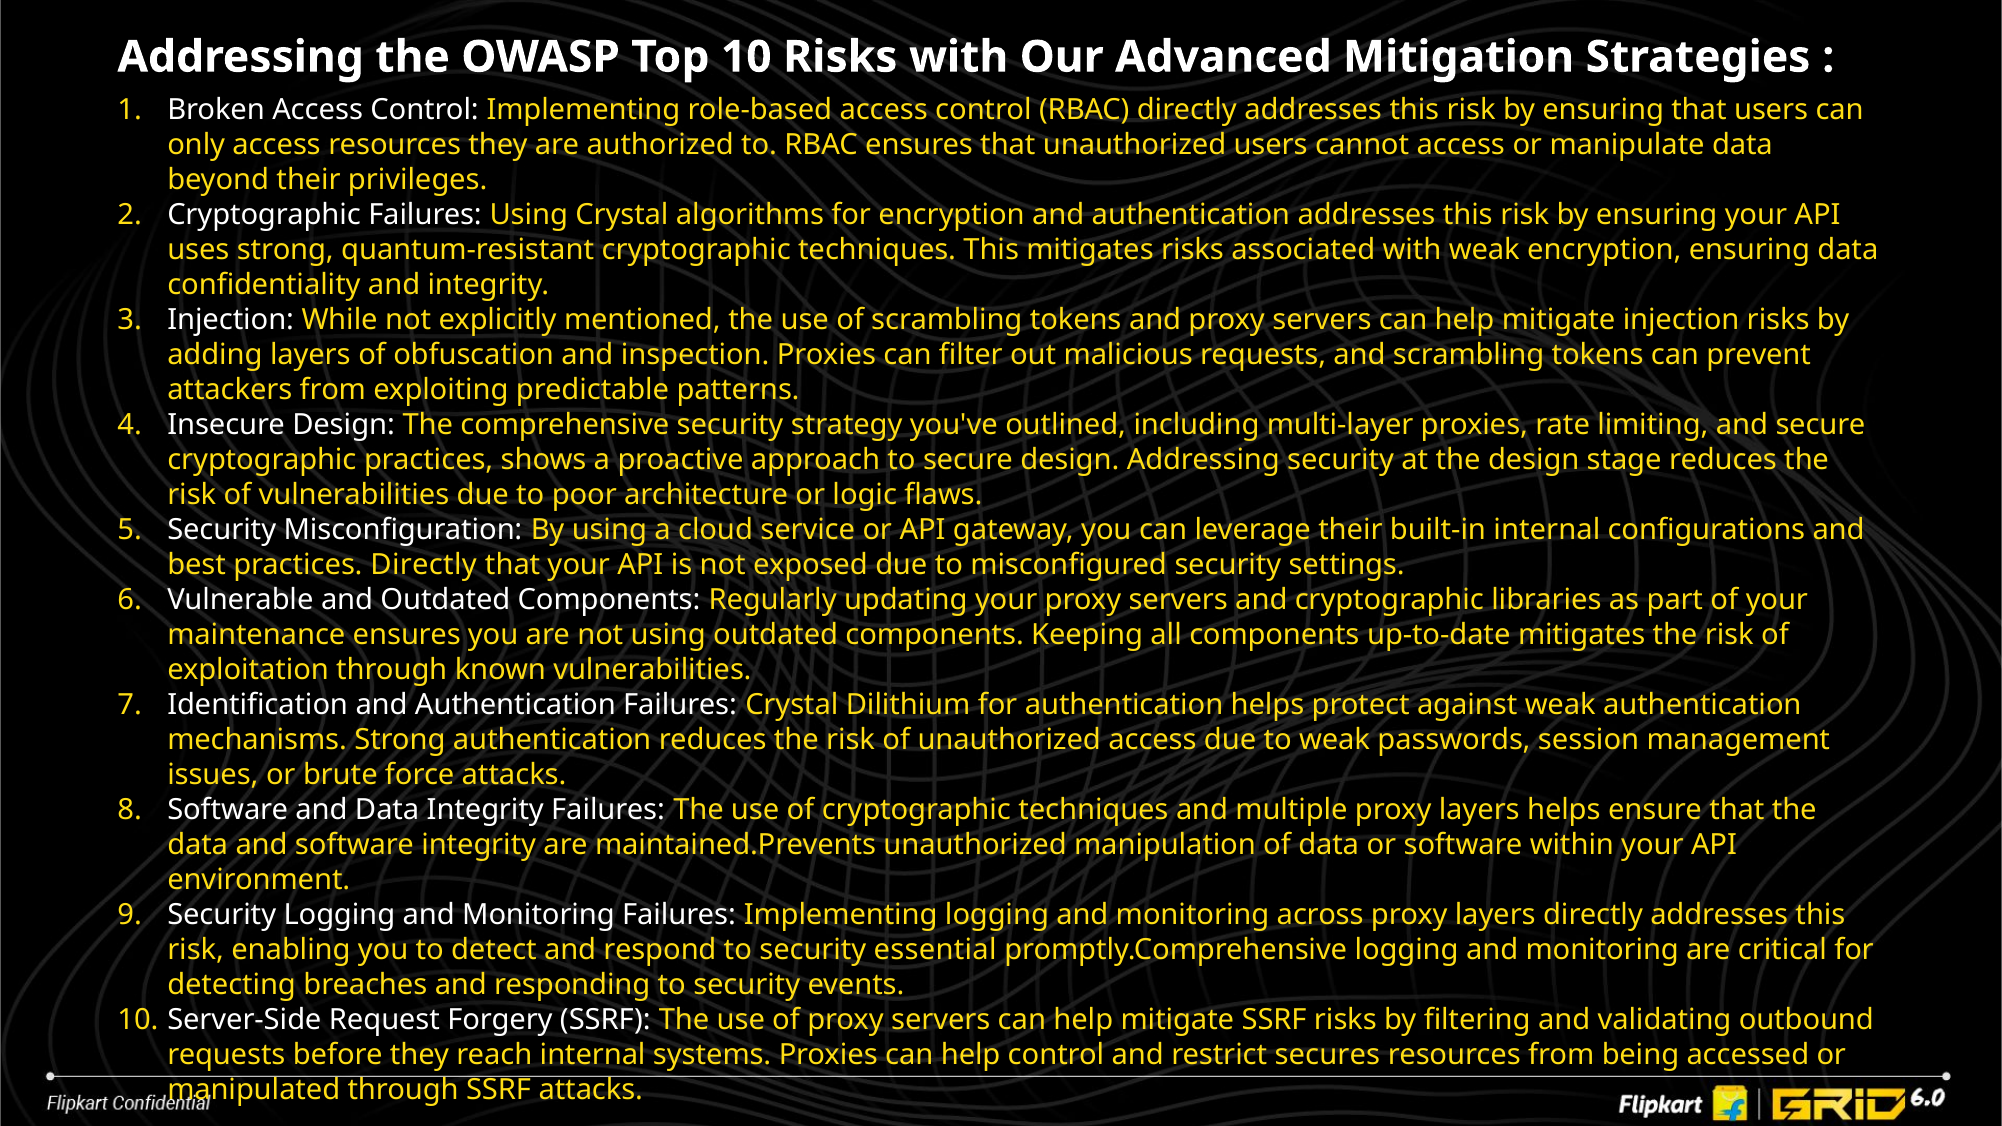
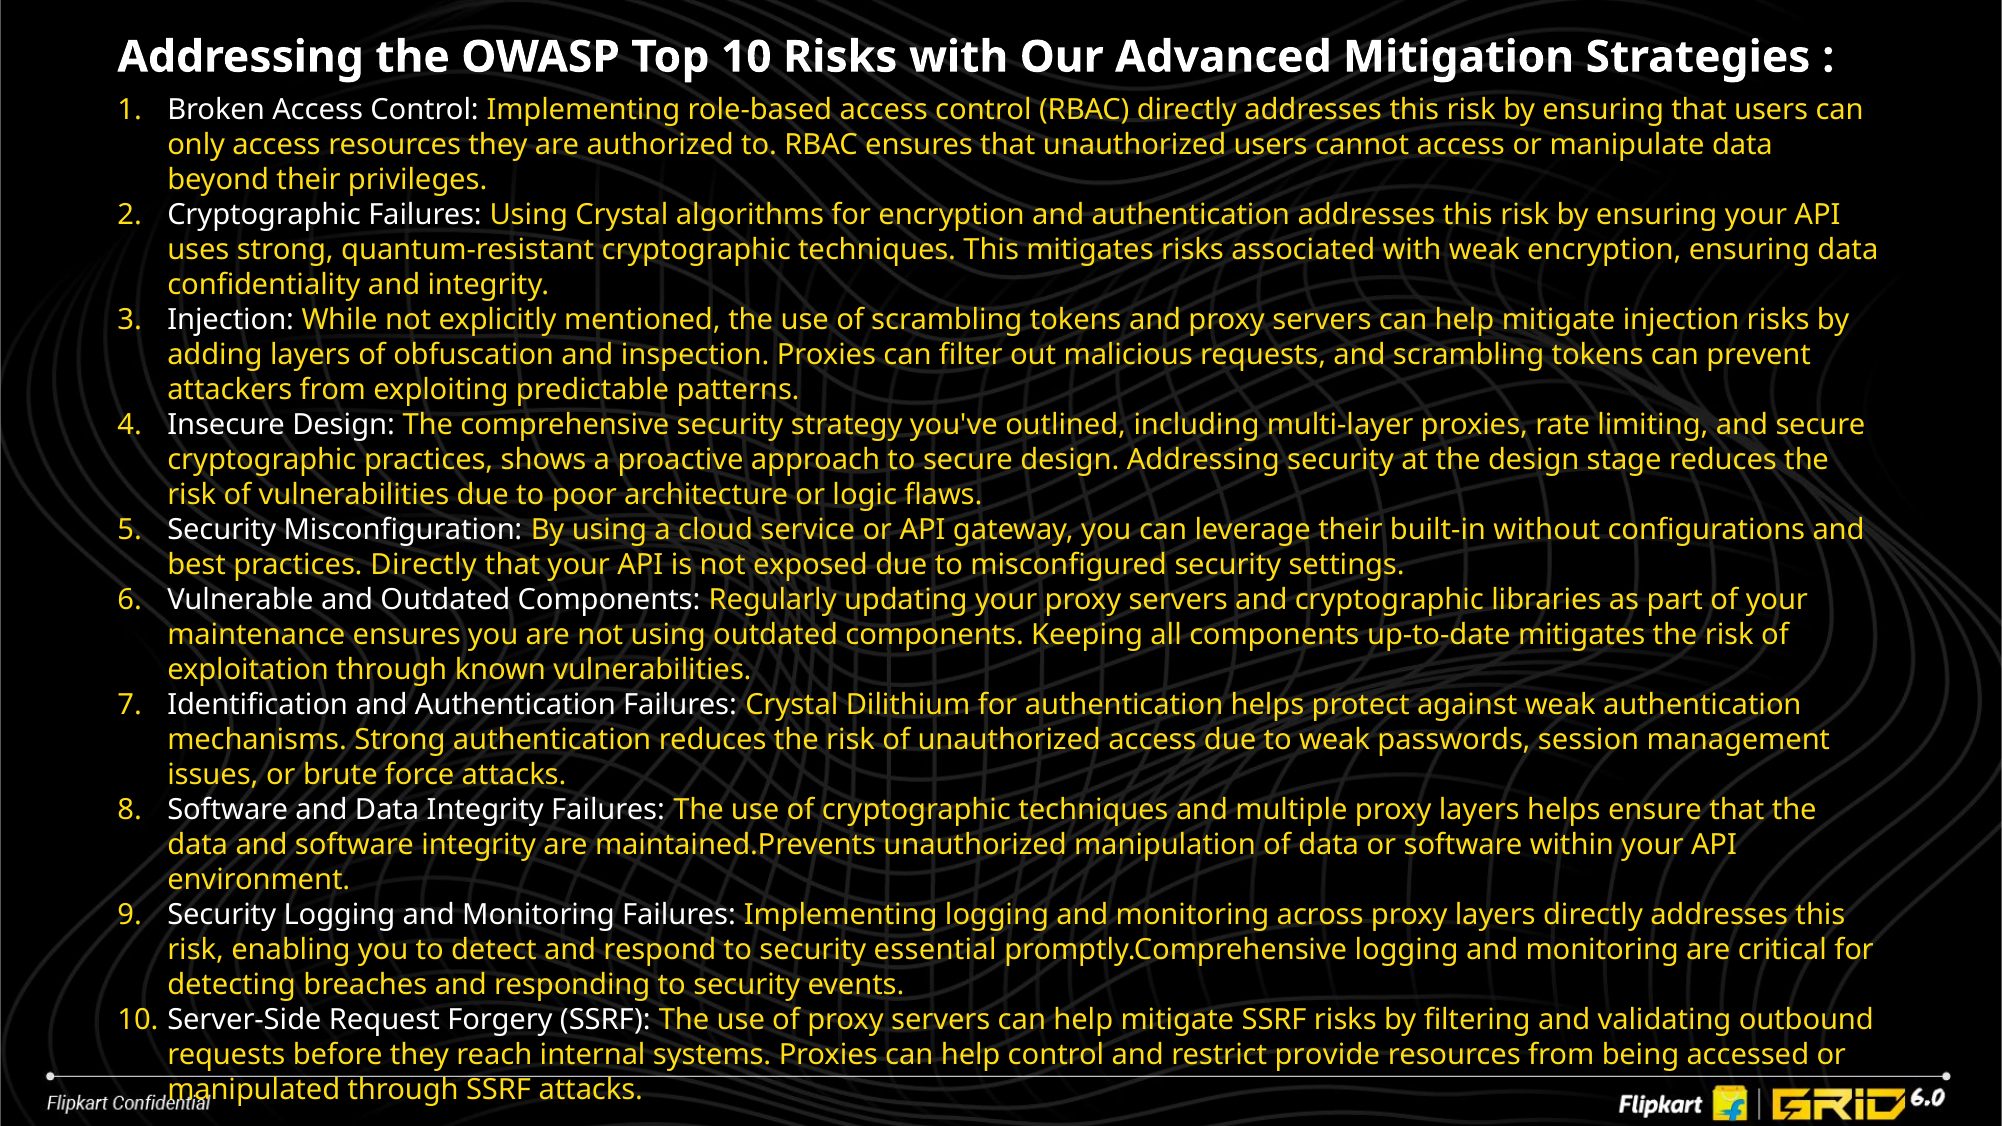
built-in internal: internal -> without (1547, 530)
secures: secures -> provide (1327, 1055)
